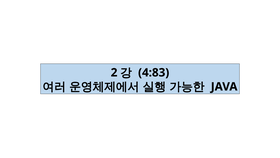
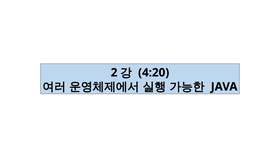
4:83: 4:83 -> 4:20 (154, 72)
